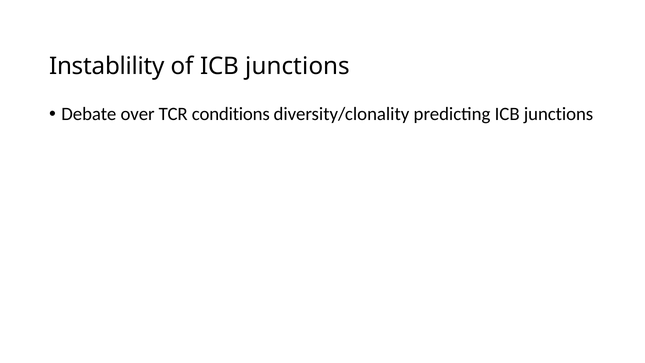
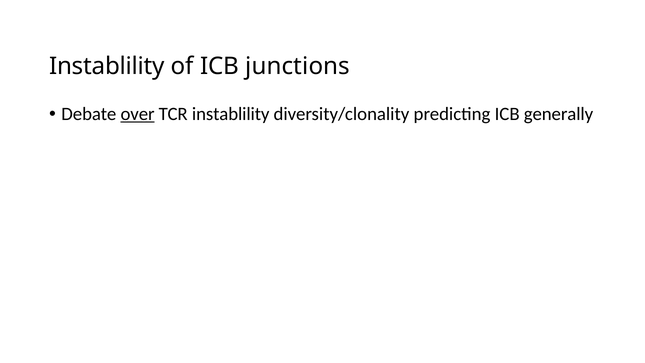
over underline: none -> present (138, 114)
TCR conditions: conditions -> instablility (231, 114)
predicting ICB junctions: junctions -> generally (559, 114)
